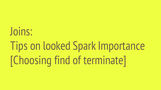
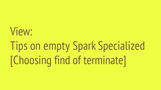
Joins: Joins -> View (21, 32)
looked: looked -> empty (57, 46)
Importance: Importance -> Specialized (121, 46)
